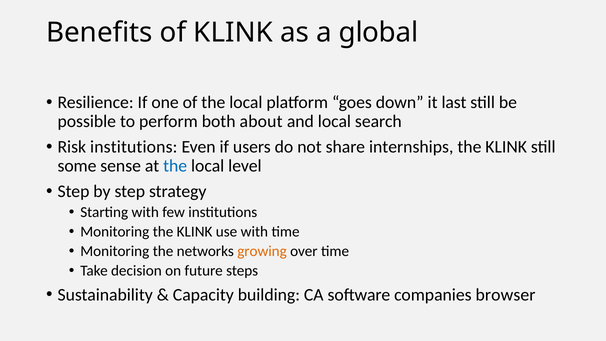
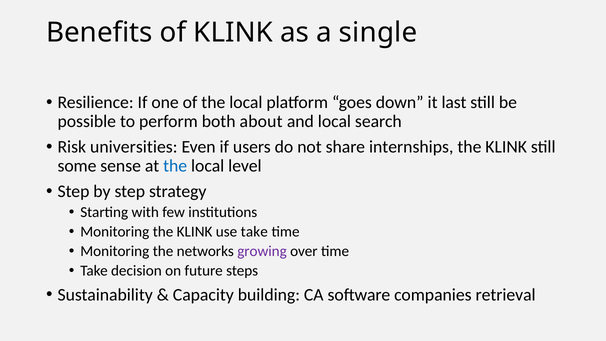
global: global -> single (378, 33)
Risk institutions: institutions -> universities (134, 147)
use with: with -> take (254, 232)
growing colour: orange -> purple (262, 251)
browser: browser -> retrieval (506, 295)
